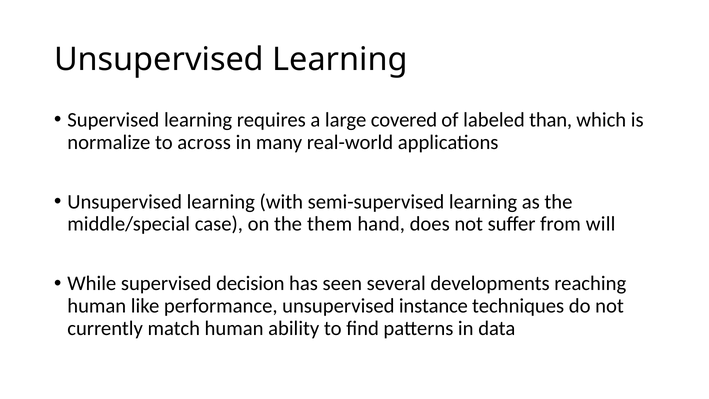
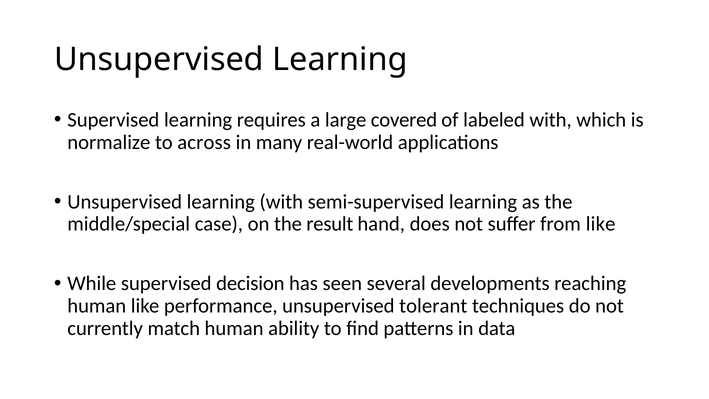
labeled than: than -> with (551, 120)
them: them -> result (330, 224)
from will: will -> like (601, 224)
instance: instance -> tolerant (433, 306)
